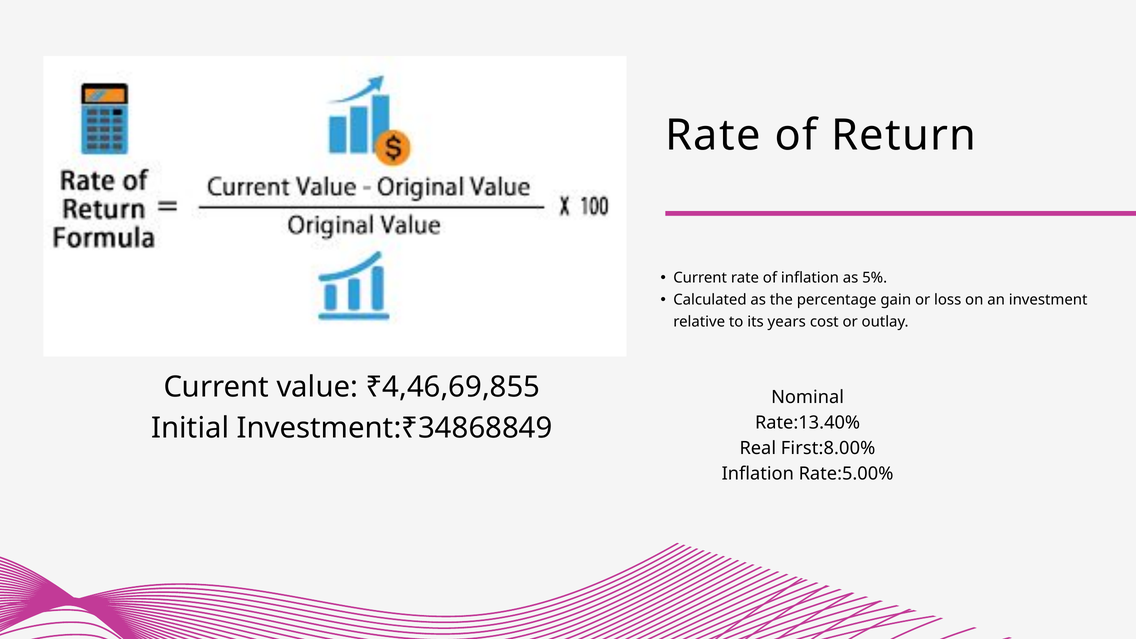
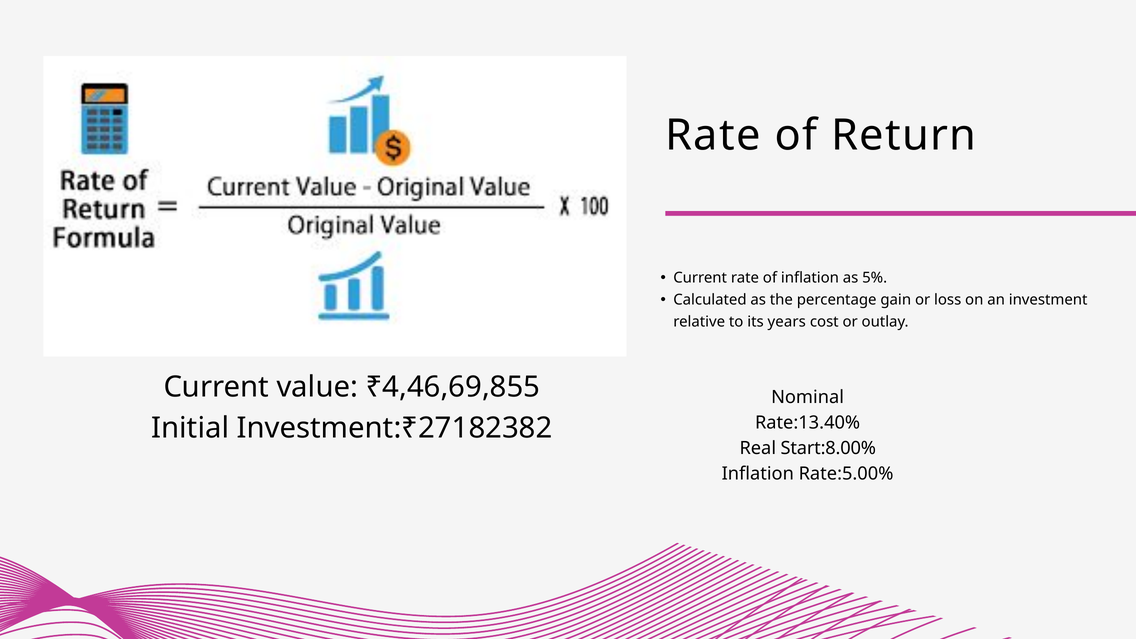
Investment:₹34868849: Investment:₹34868849 -> Investment:₹27182382 (395, 428)
First:8.00%: First:8.00% -> Start:8.00% (828, 448)
